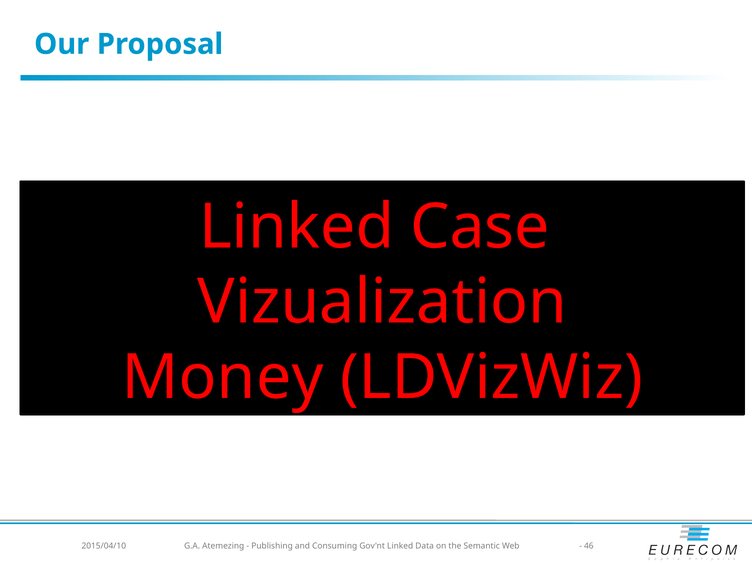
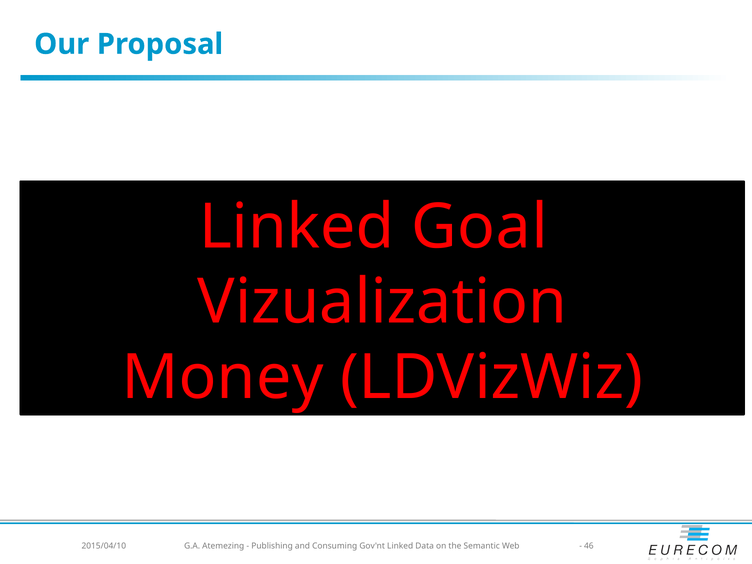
Case: Case -> Goal (479, 227)
